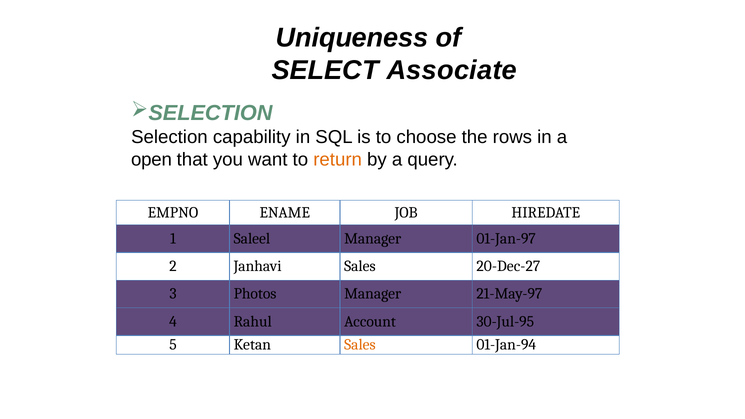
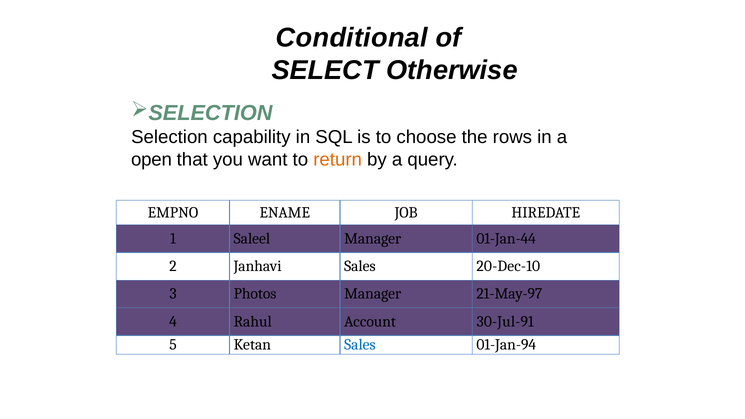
Uniqueness: Uniqueness -> Conditional (352, 38)
Associate: Associate -> Otherwise (452, 70)
01-Jan-97: 01-Jan-97 -> 01-Jan-44 (506, 239)
20-Dec-27: 20-Dec-27 -> 20-Dec-10 (508, 266)
30-Jul-95: 30-Jul-95 -> 30-Jul-91 (505, 322)
Sales colour: orange -> blue (360, 345)
